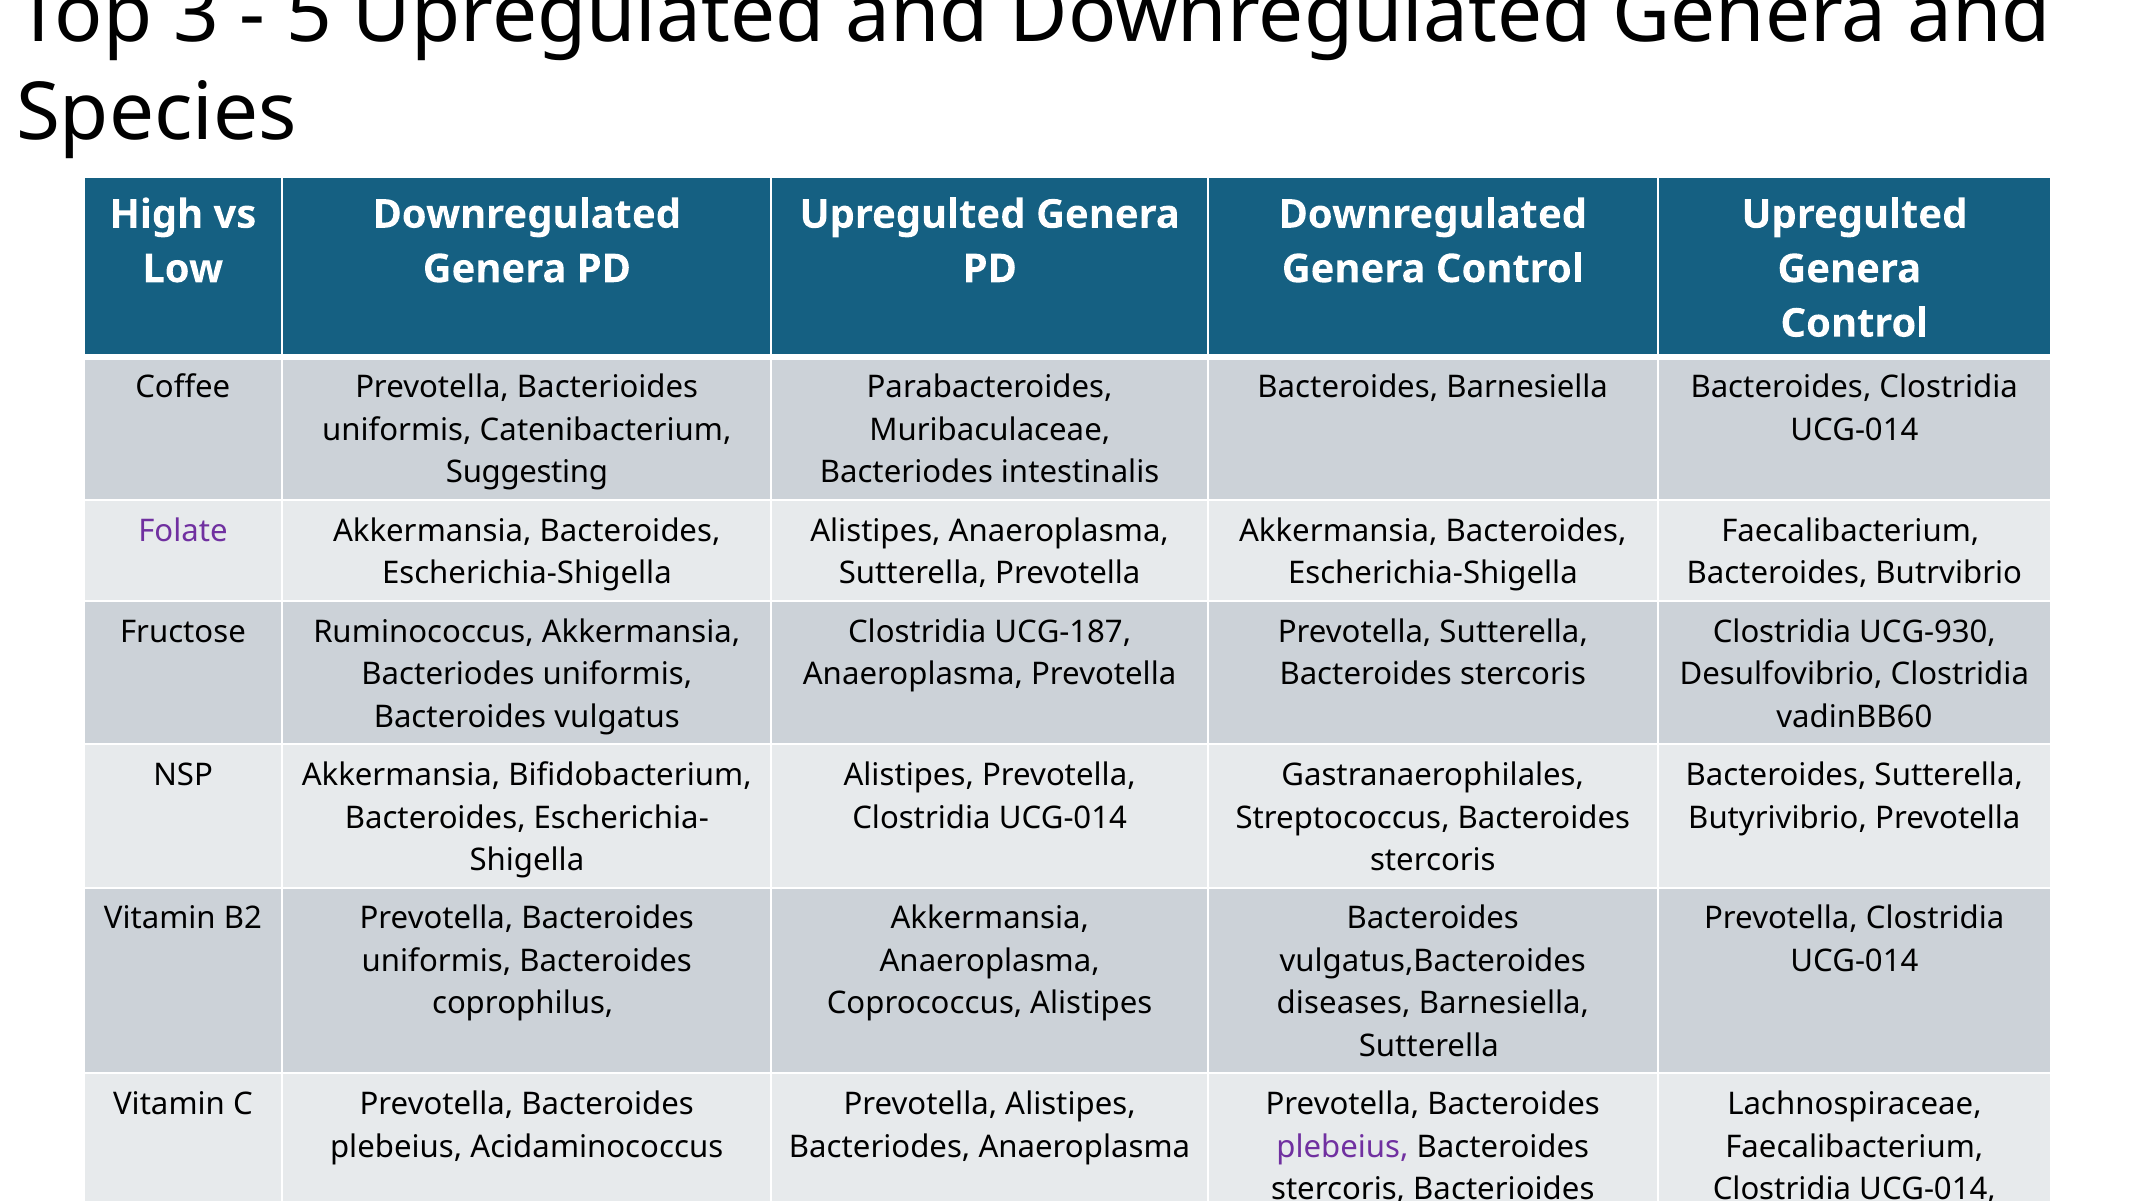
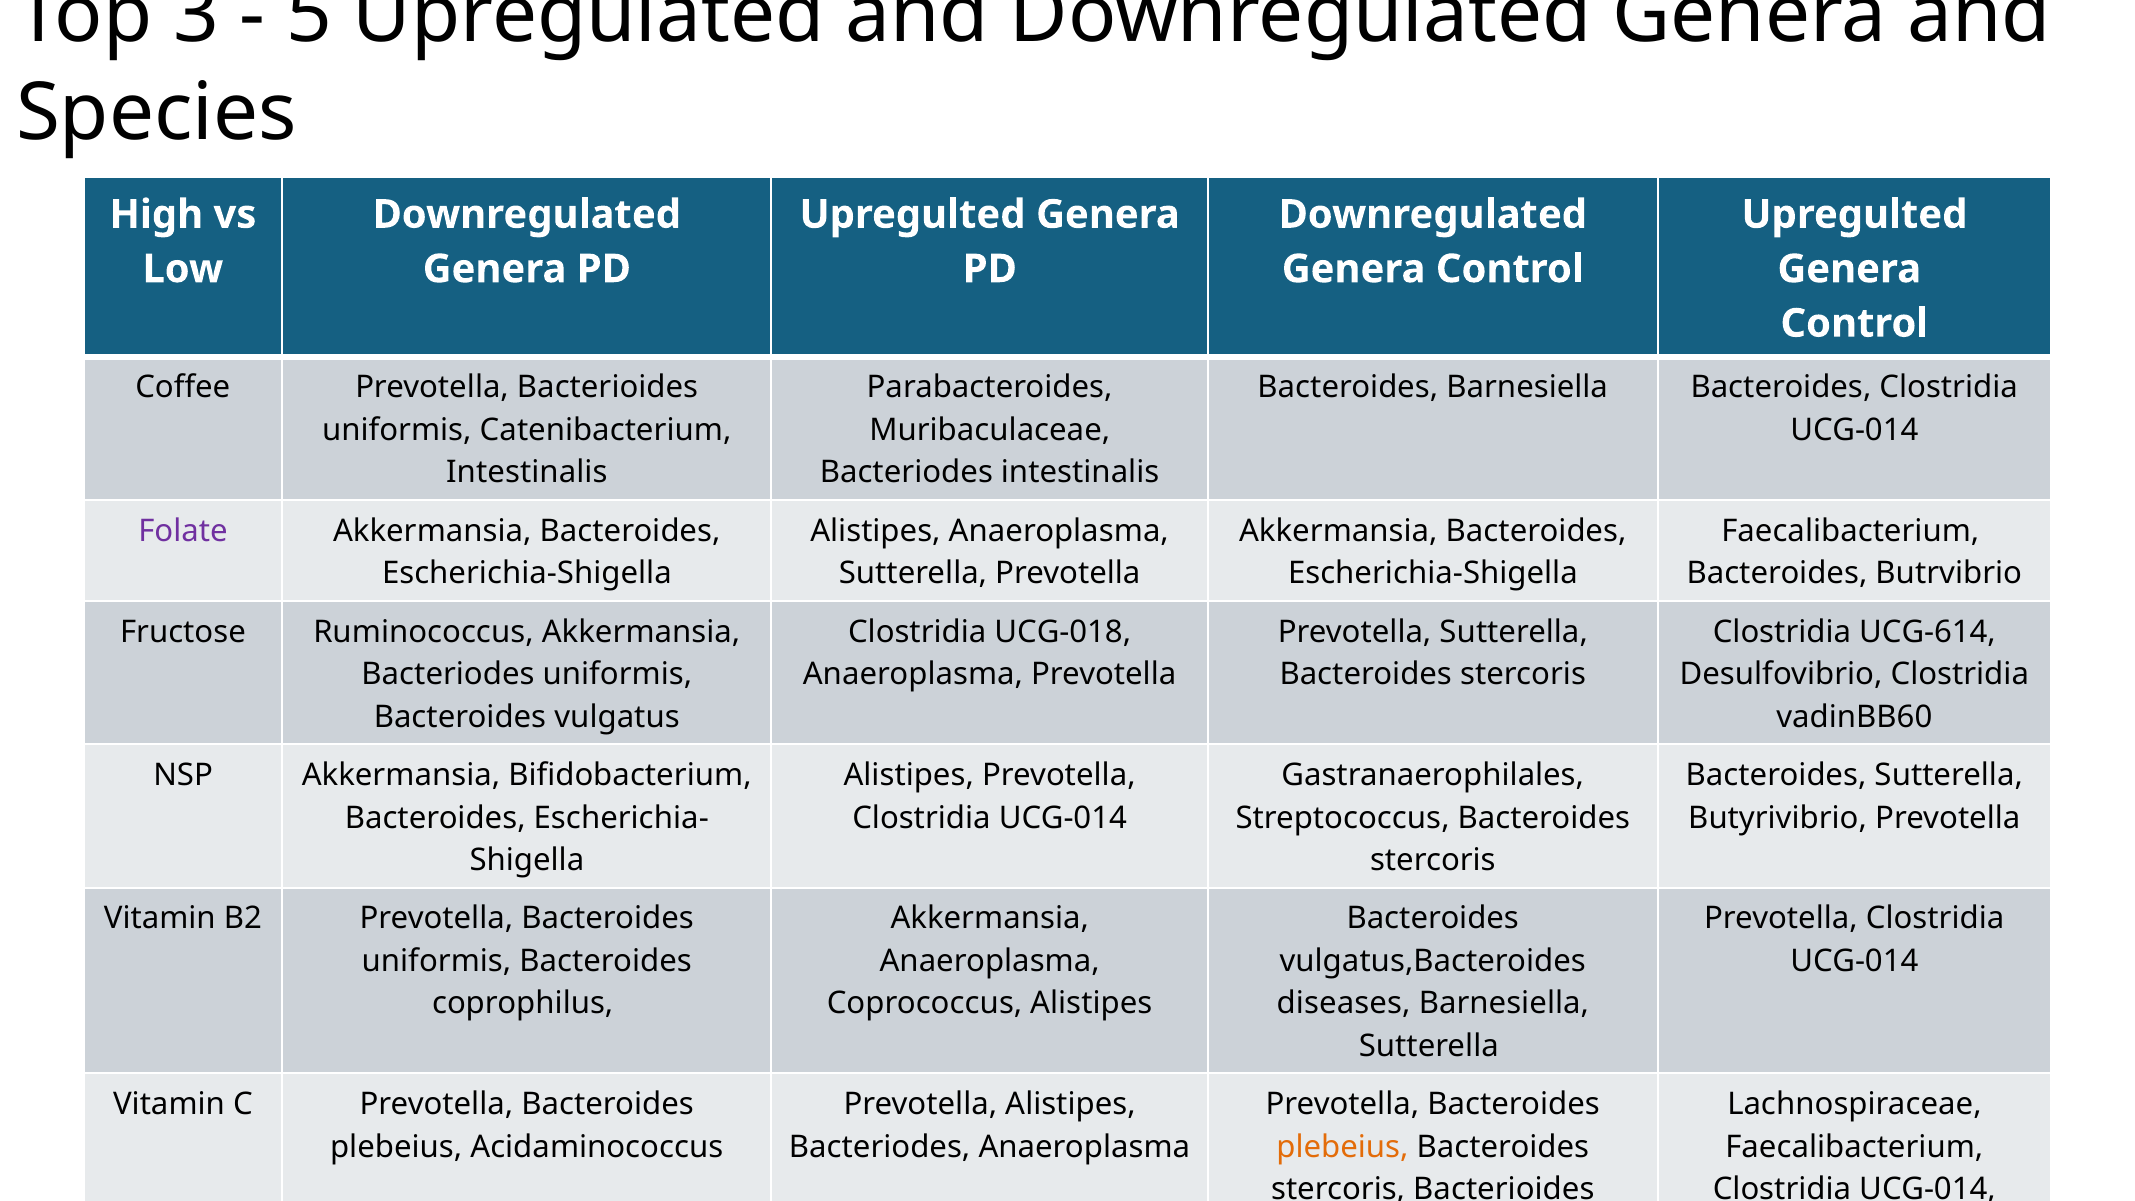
Suggesting: Suggesting -> Intestinalis (527, 472)
UCG-187: UCG-187 -> UCG-018 (1063, 632)
UCG-930: UCG-930 -> UCG-614 (1928, 632)
plebeius colour: purple -> orange (1342, 1147)
